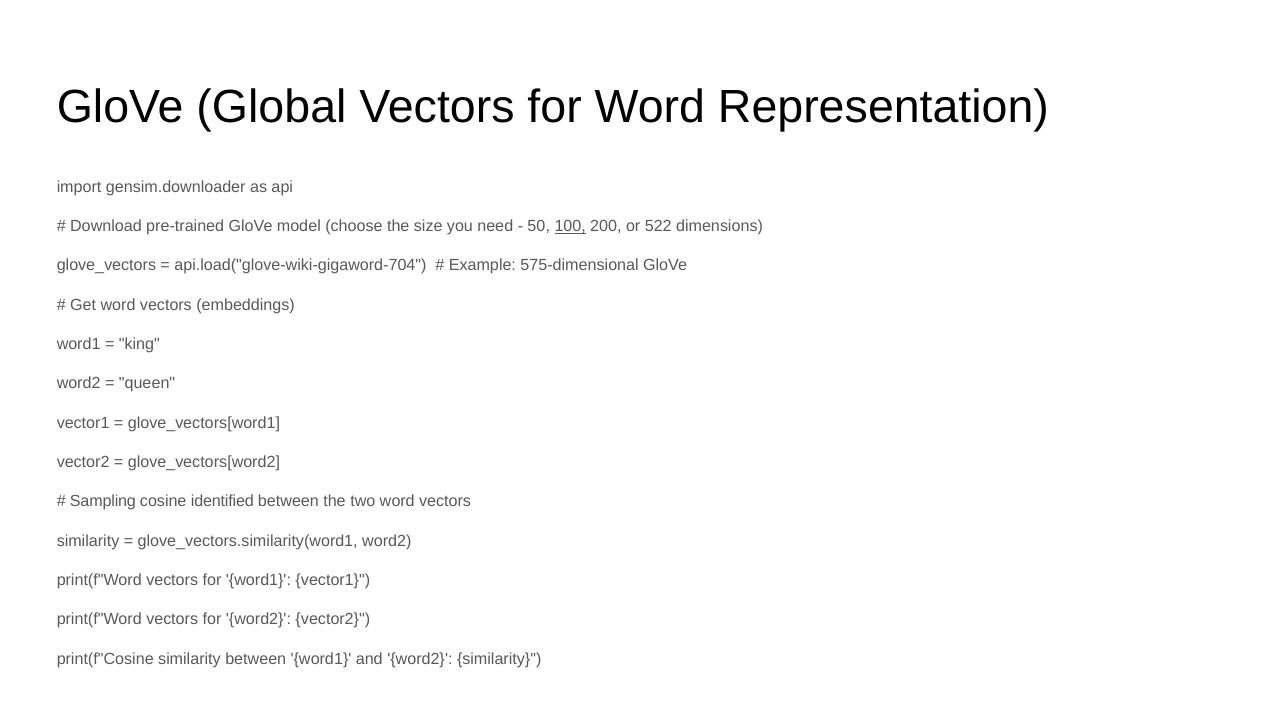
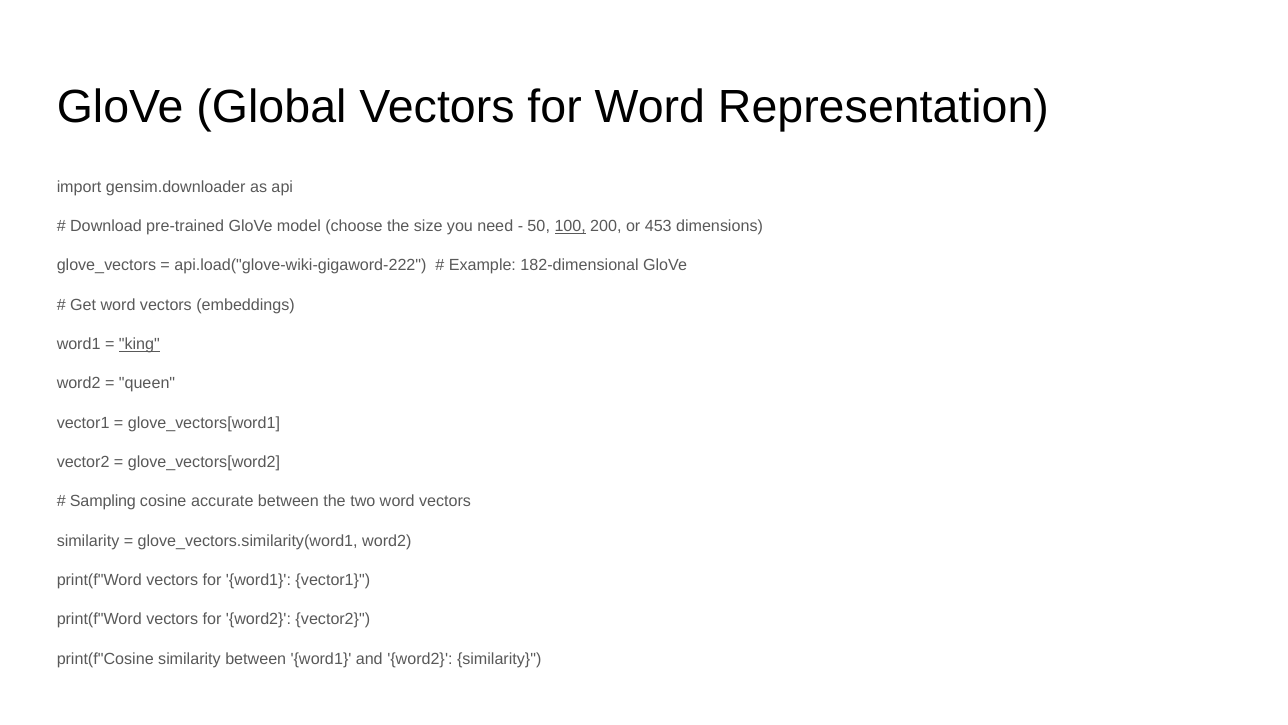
522: 522 -> 453 (658, 226)
api.load("glove-wiki-gigaword-704: api.load("glove-wiki-gigaword-704 -> api.load("glove-wiki-gigaword-222 (300, 265)
575-dimensional: 575-dimensional -> 182-dimensional (580, 265)
king underline: none -> present (139, 344)
identified: identified -> accurate (222, 501)
